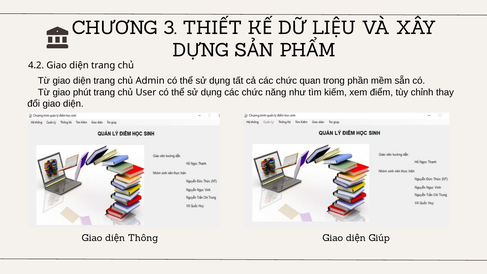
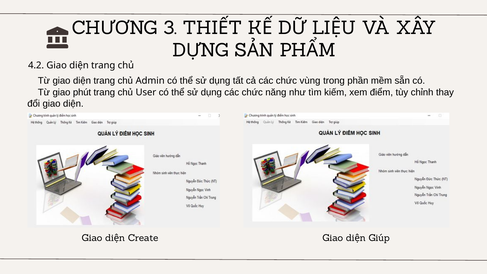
quan: quan -> vùng (310, 81)
Thông: Thông -> Create (143, 238)
